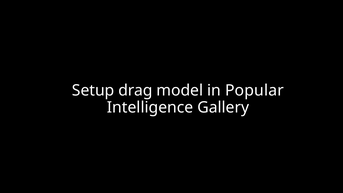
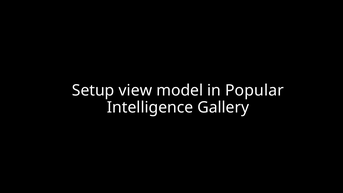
drag: drag -> view (135, 90)
